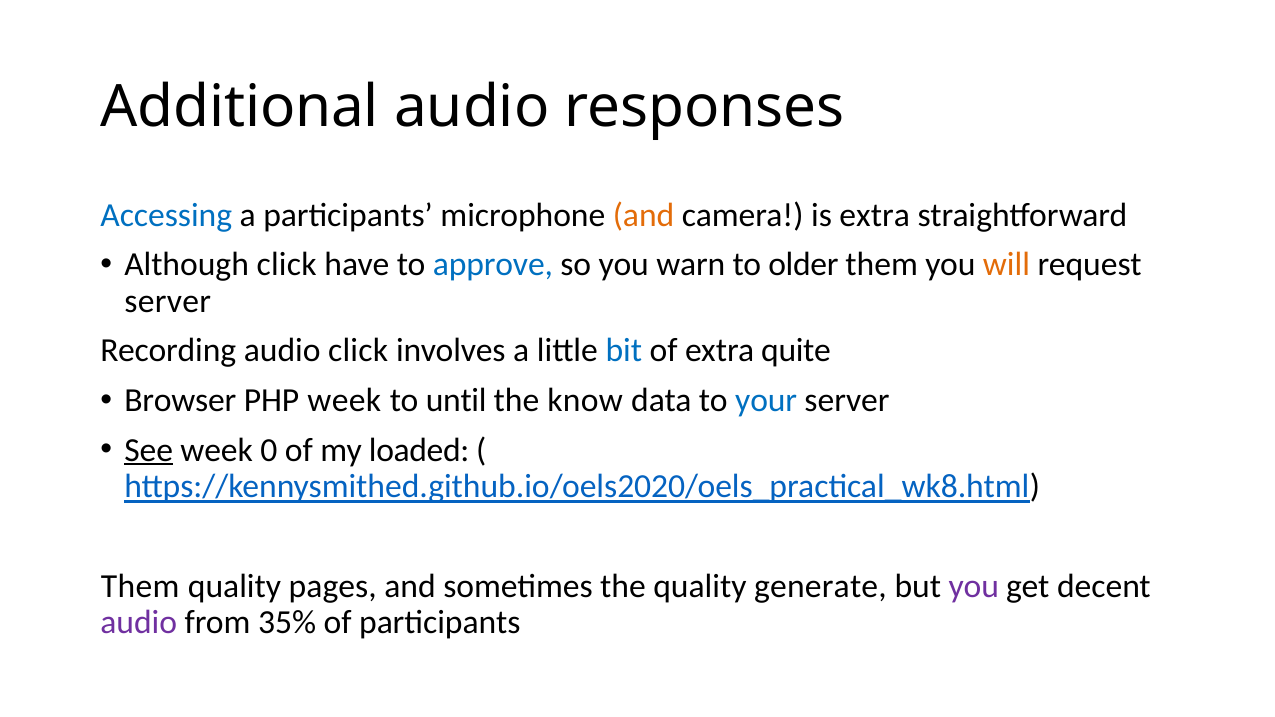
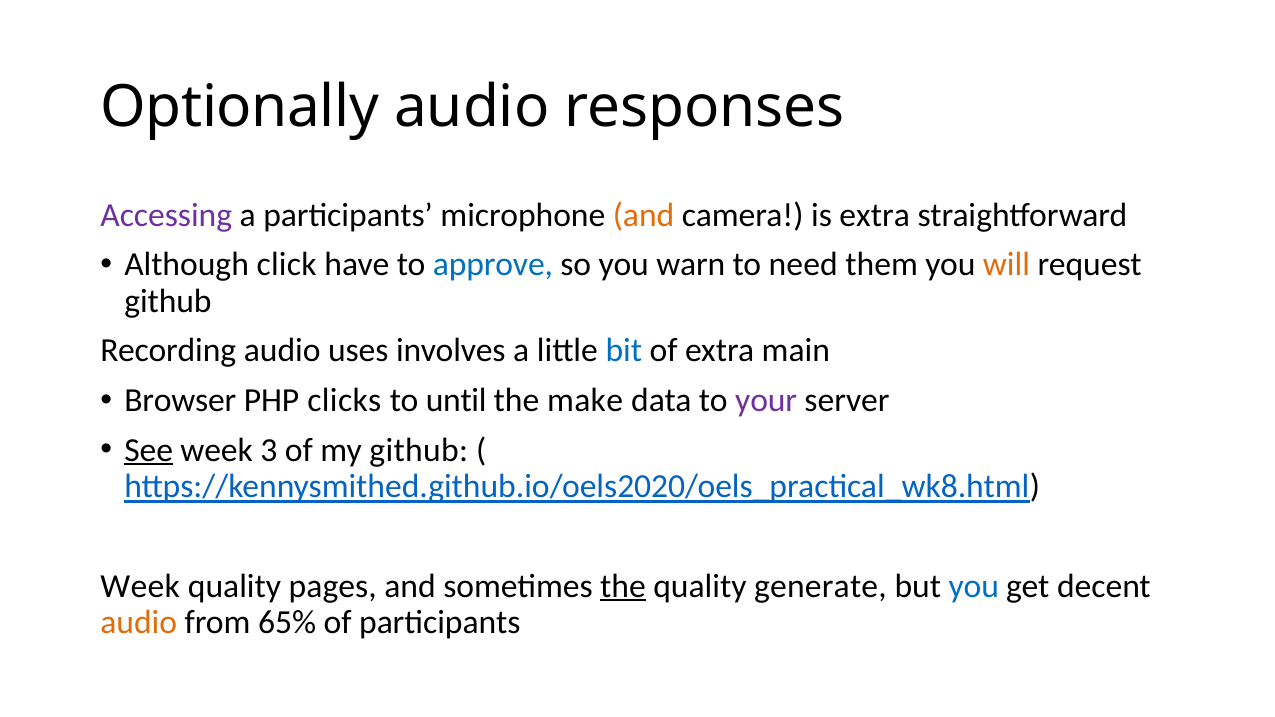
Additional: Additional -> Optionally (240, 107)
Accessing colour: blue -> purple (166, 215)
older: older -> need (803, 265)
server: server -> github (168, 301)
audio click: click -> uses (358, 351)
quite: quite -> main (796, 351)
PHP week: week -> clicks (344, 401)
know: know -> make (585, 401)
your colour: blue -> purple (766, 401)
0: 0 -> 3 (269, 450)
my loaded: loaded -> github (419, 450)
Them: Them -> Week (140, 586)
the underline: none -> present (623, 586)
you colour: purple -> blue (974, 586)
audio colour: purple -> orange (139, 622)
35%: 35% -> 65% (287, 622)
